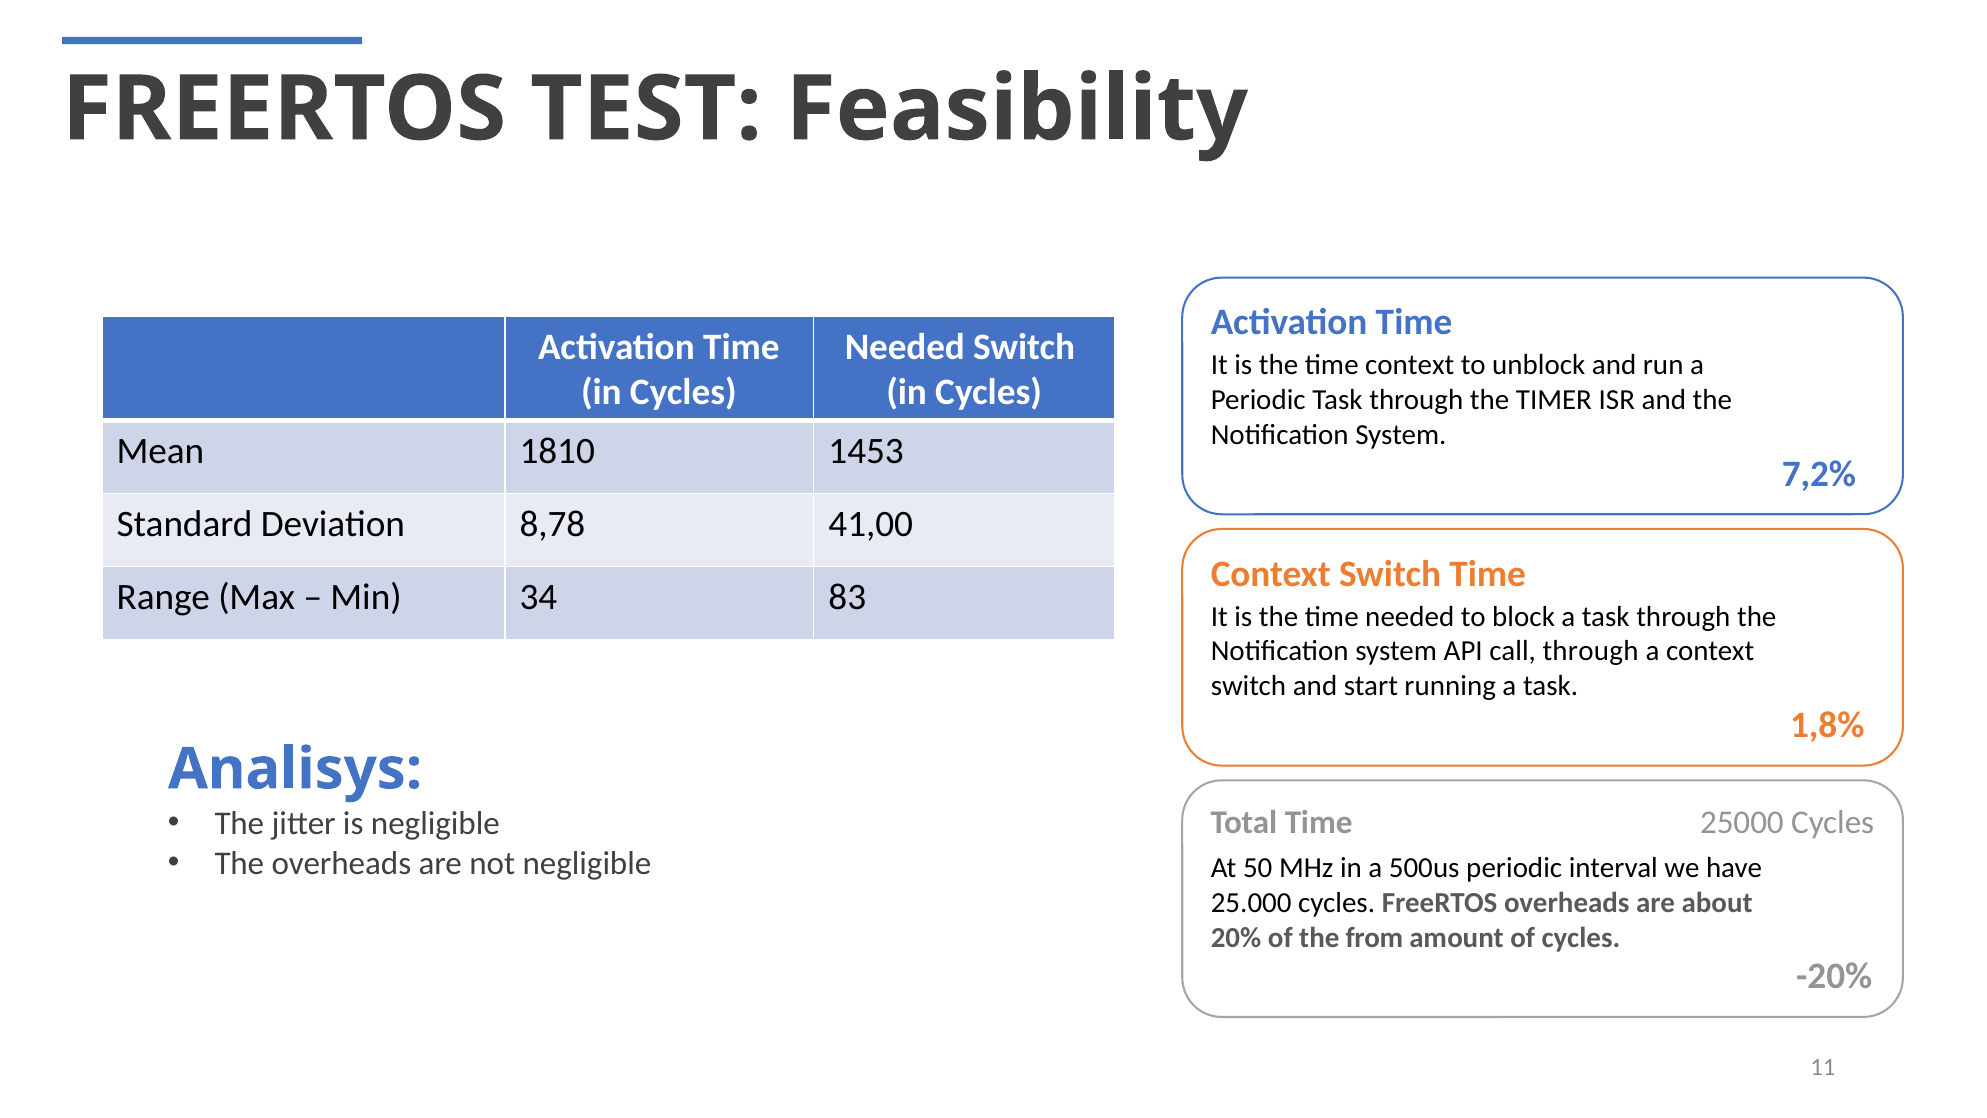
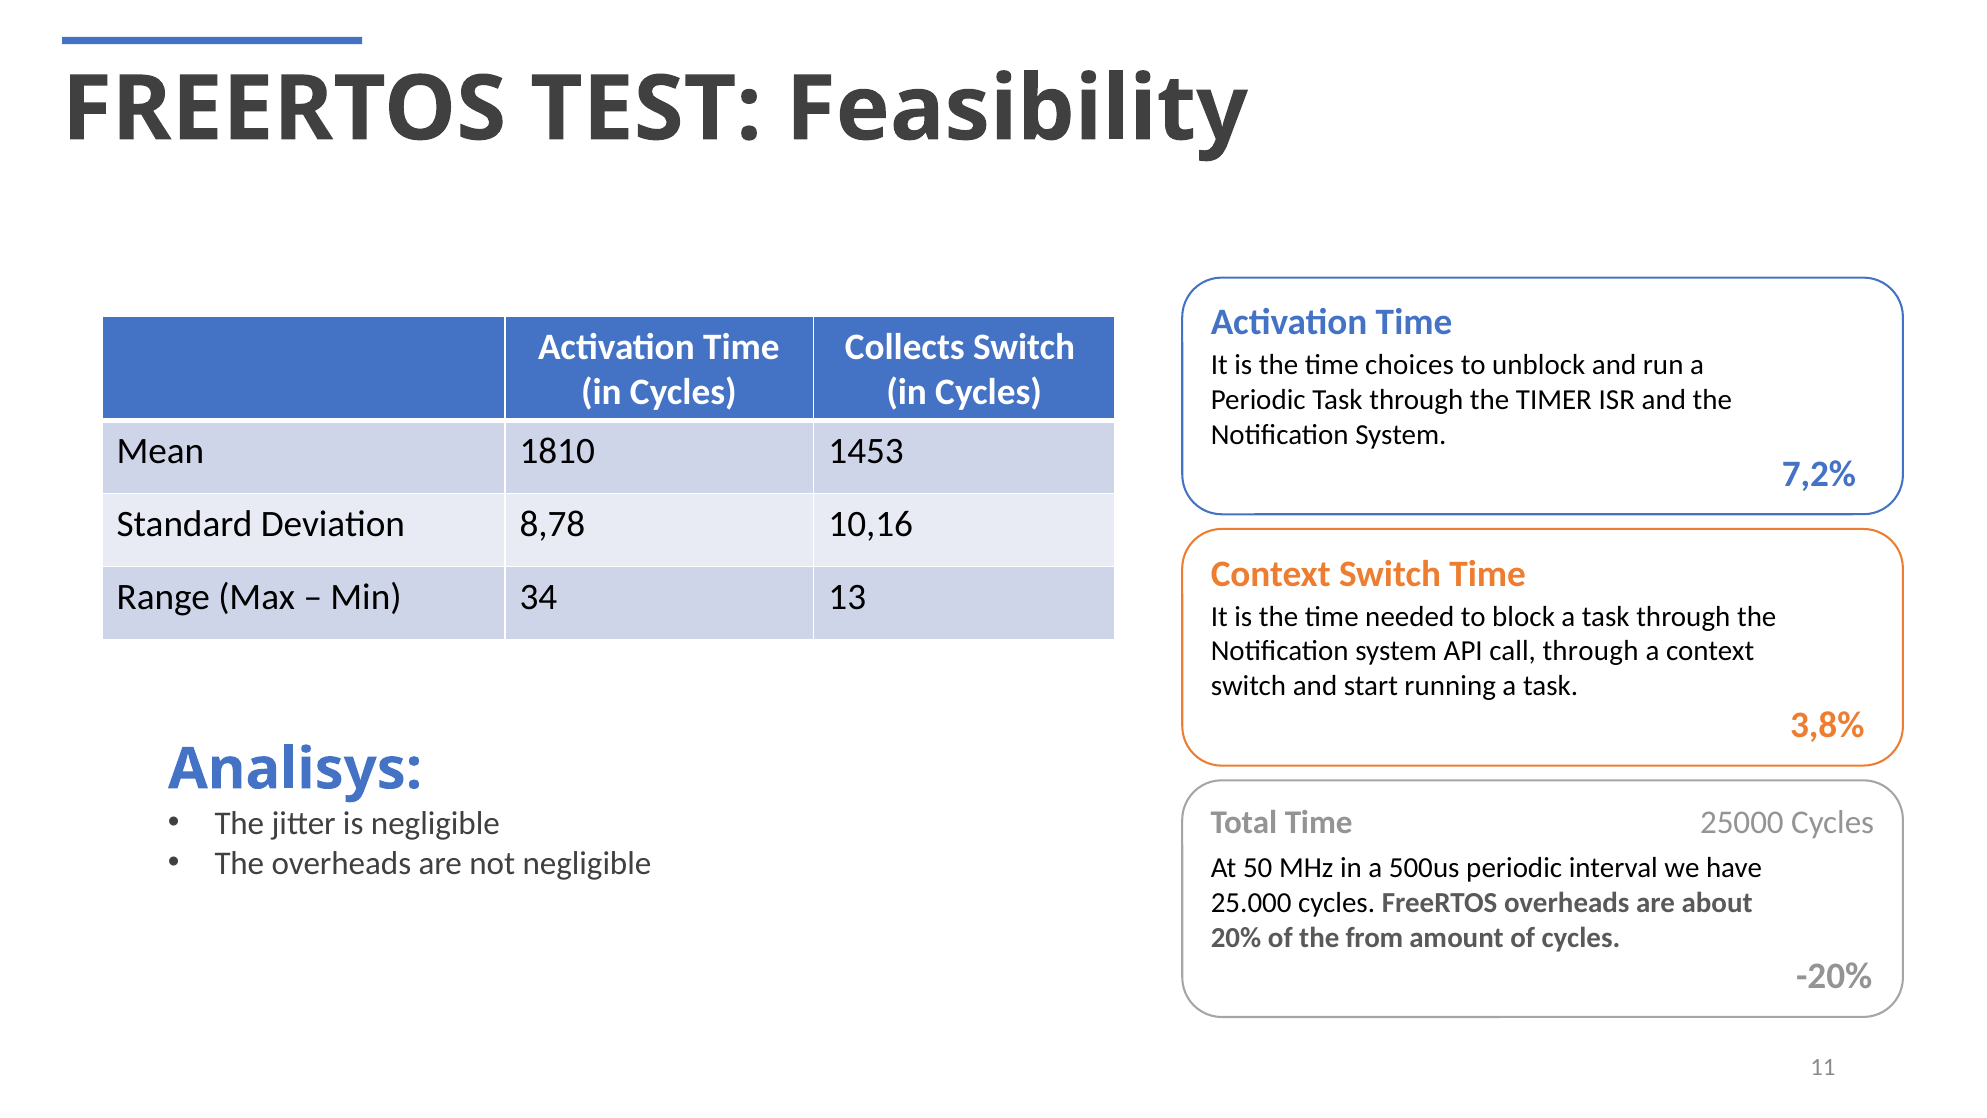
Needed: Needed -> Collects (905, 347)
time context: context -> choices (1410, 365)
41,00: 41,00 -> 10,16 (871, 524)
83: 83 -> 13 (847, 597)
1,8%: 1,8% -> 3,8% (1827, 725)
